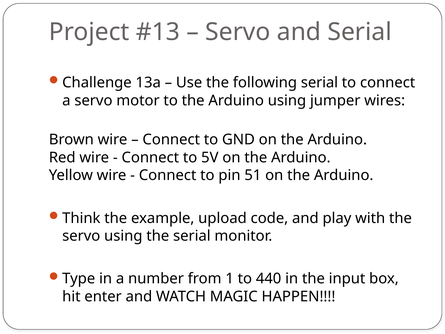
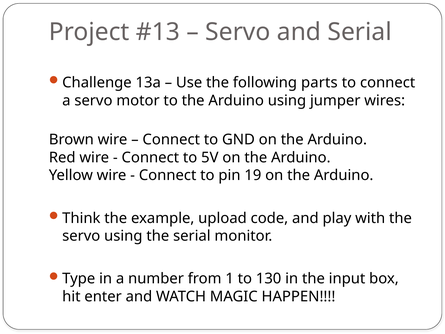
following serial: serial -> parts (319, 83)
51: 51 -> 19 (253, 175)
440: 440 -> 130 (269, 279)
